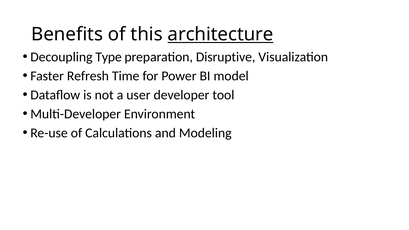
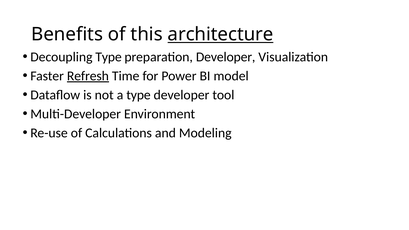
preparation Disruptive: Disruptive -> Developer (226, 57)
Refresh underline: none -> present (88, 76)
a user: user -> type (139, 95)
